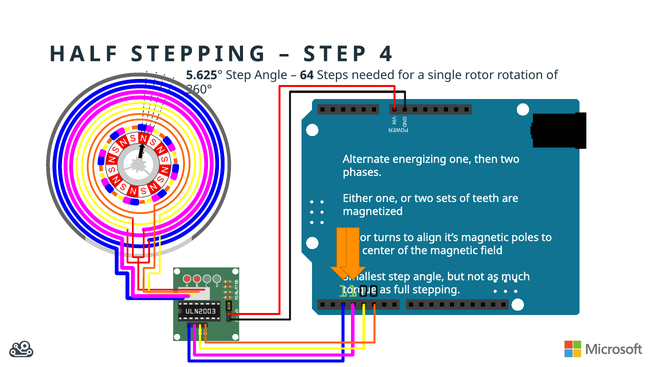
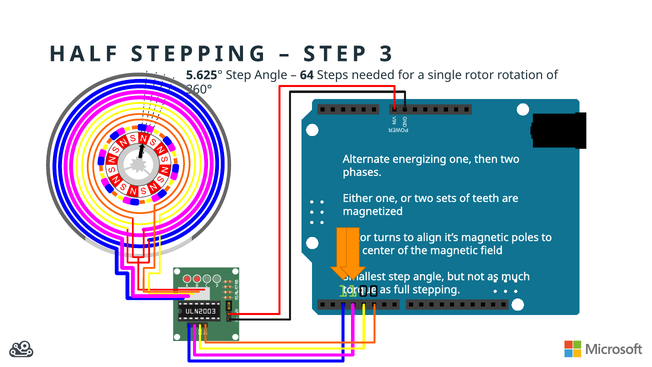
4: 4 -> 3 (386, 54)
